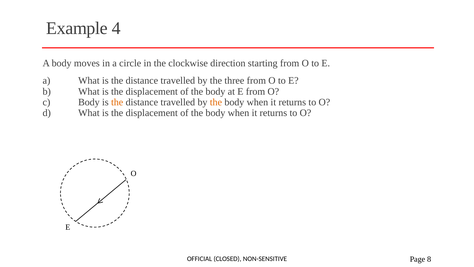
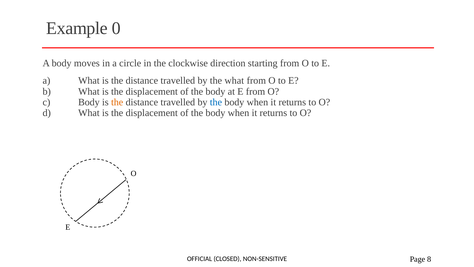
4: 4 -> 0 (116, 28)
the three: three -> what (234, 81)
the colour: orange -> blue (216, 102)
